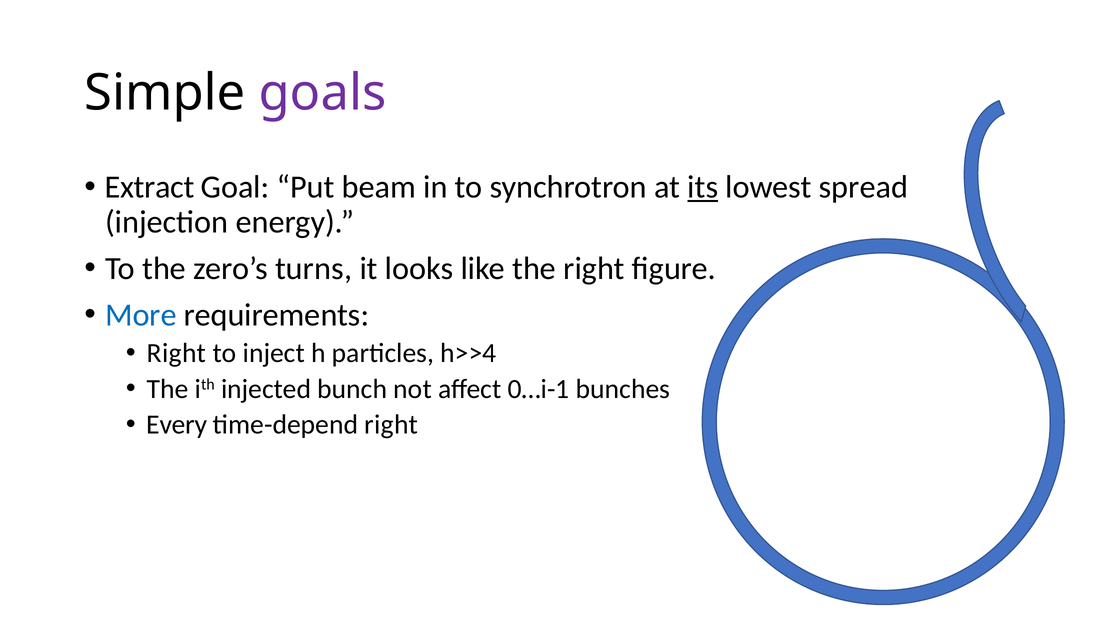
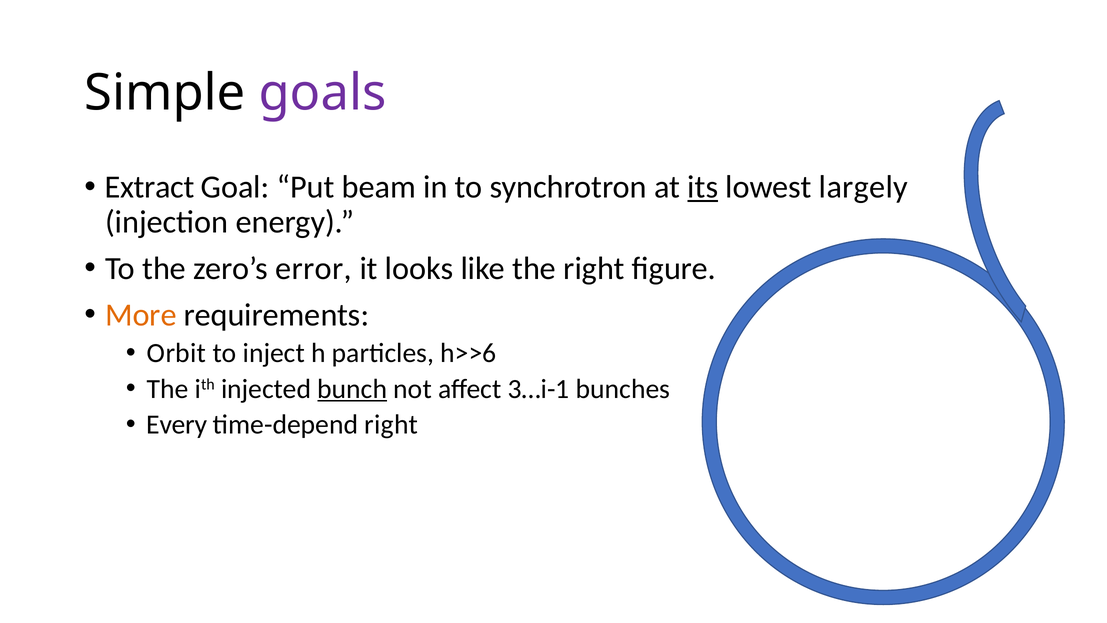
spread: spread -> largely (863, 187)
turns: turns -> error (313, 268)
More colour: blue -> orange (141, 315)
Right: Right -> Orbit (176, 353)
h>>4: h>>4 -> h>>6 (468, 353)
bunch underline: none -> present (352, 389)
0…i-1: 0…i-1 -> 3…i-1 (539, 389)
